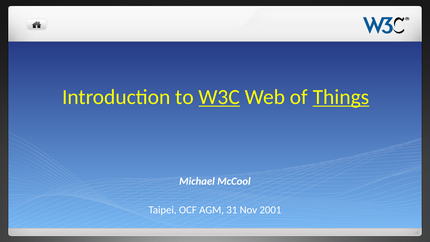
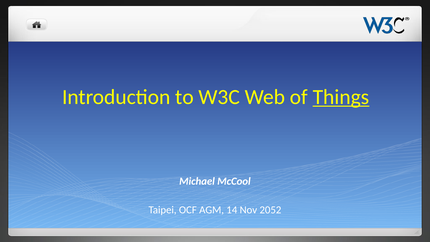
W3C underline: present -> none (219, 97)
31: 31 -> 14 (232, 210)
2001: 2001 -> 2052 (270, 210)
